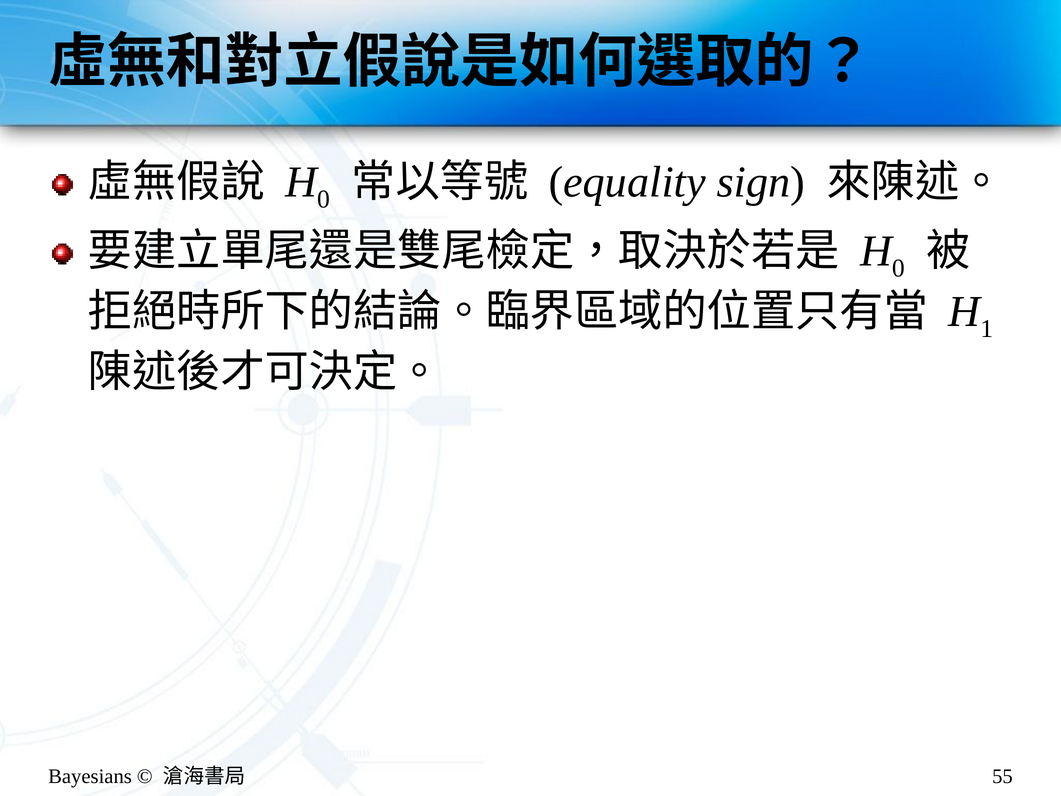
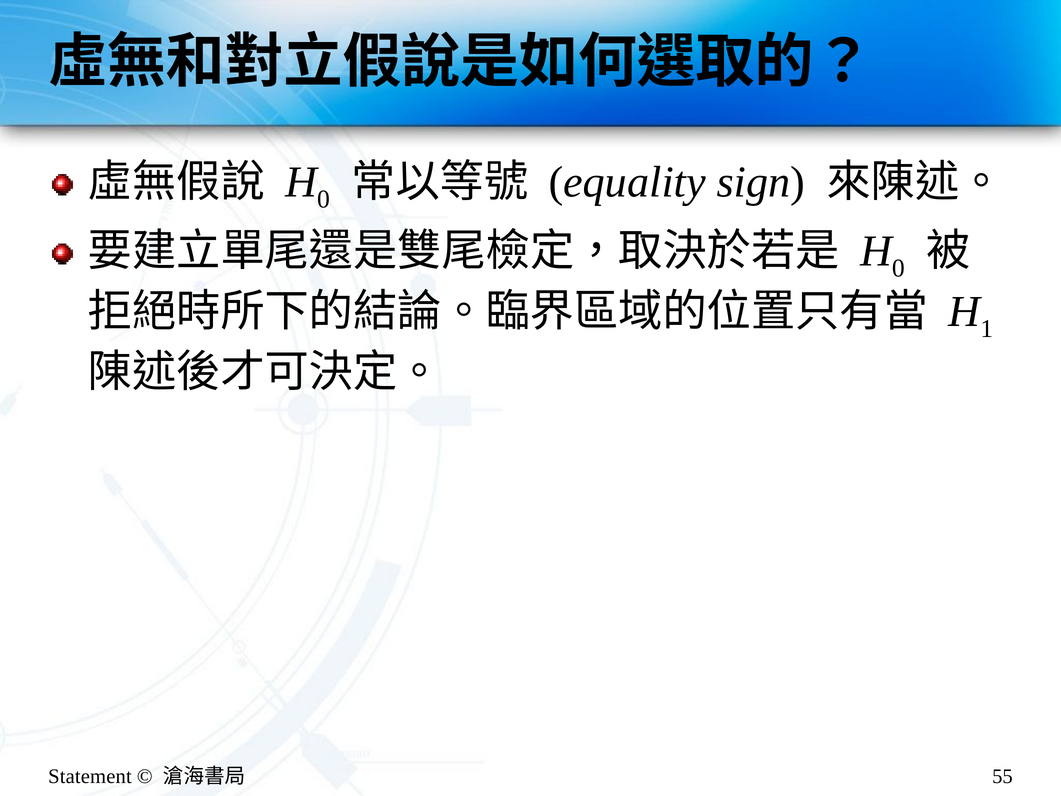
Bayesians: Bayesians -> Statement (90, 776)
